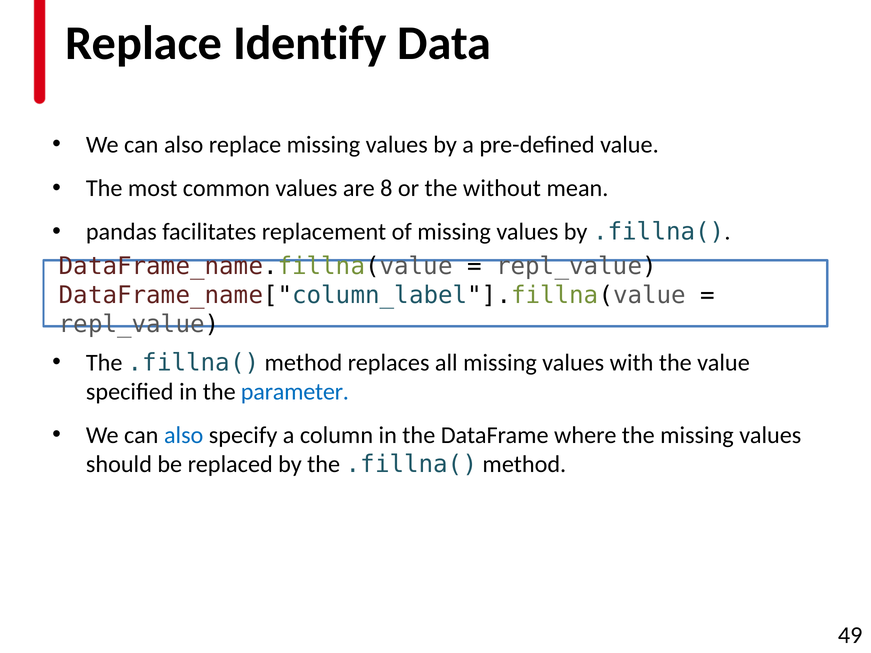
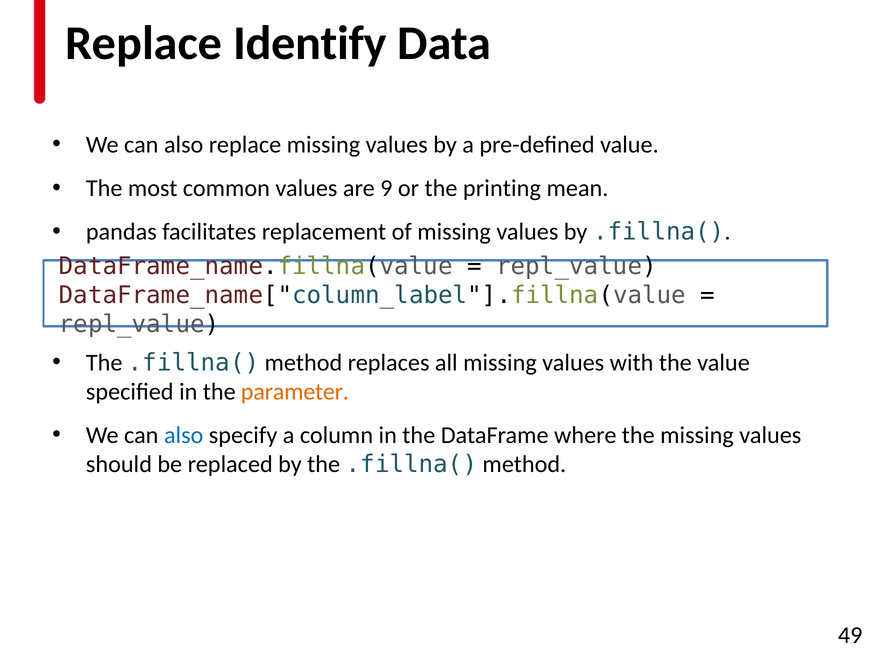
8: 8 -> 9 (386, 188)
without: without -> printing (502, 188)
parameter colour: blue -> orange (295, 392)
